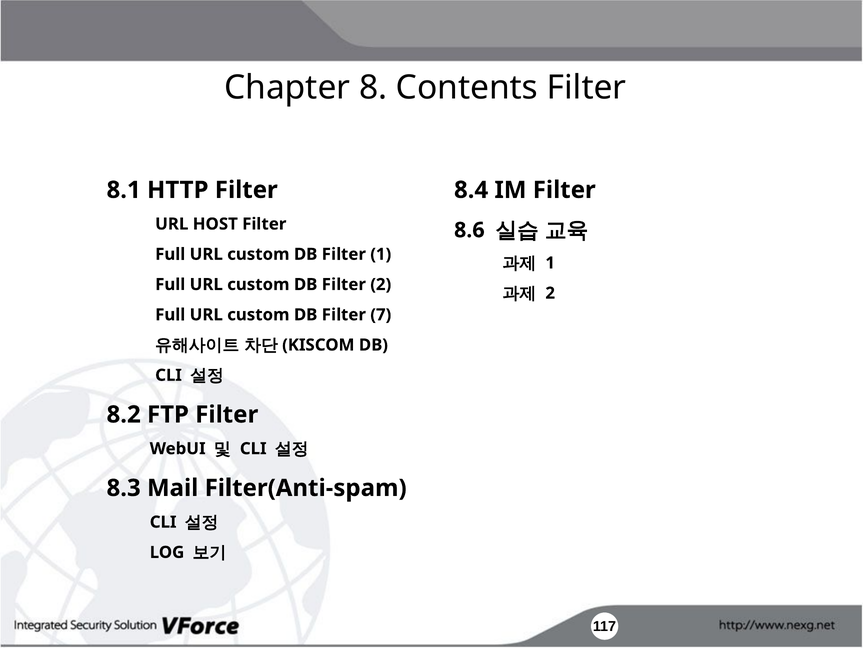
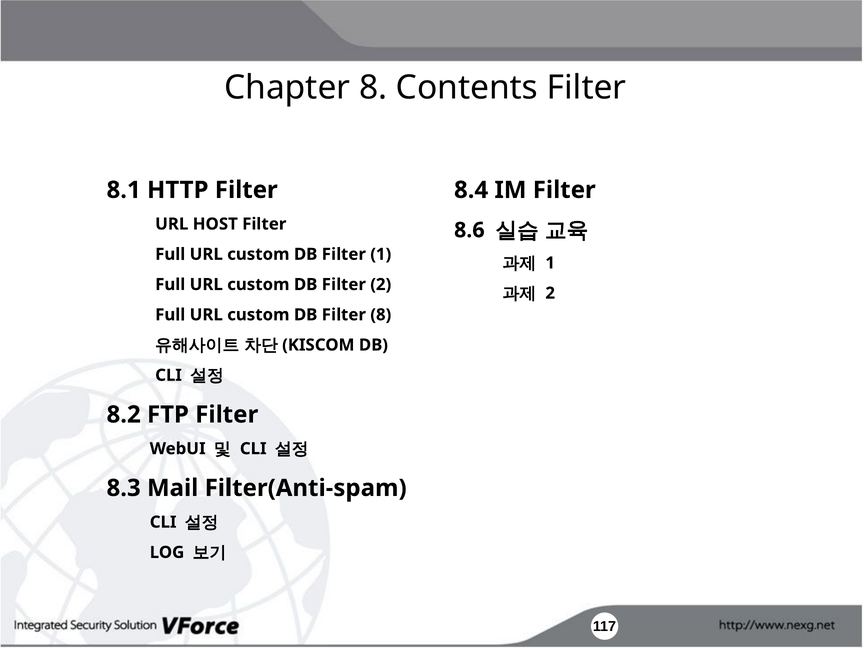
Filter 7: 7 -> 8 (381, 315)
